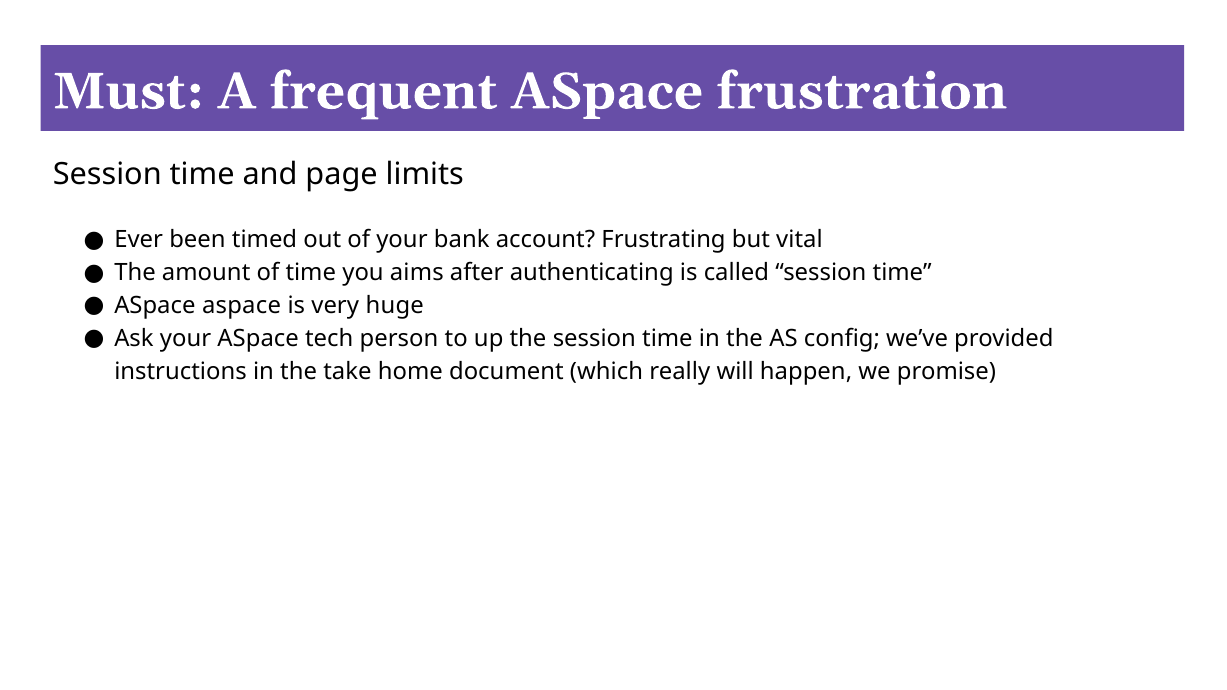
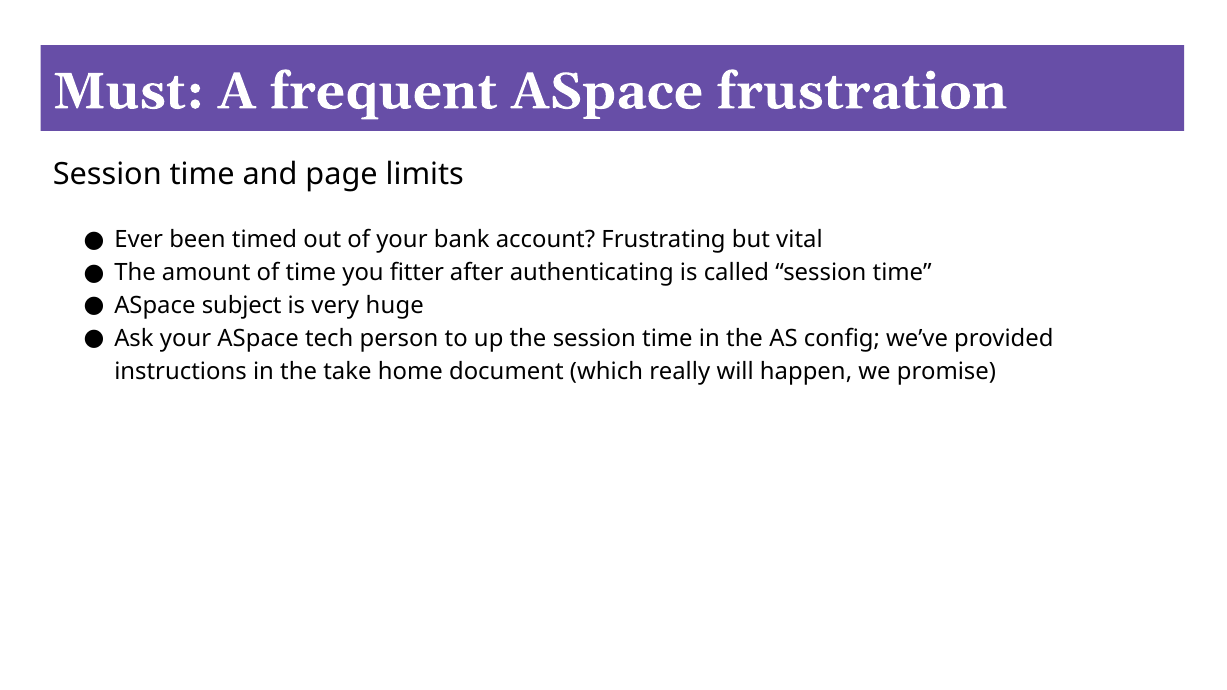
aims: aims -> fitter (417, 273)
ASpace aspace: aspace -> subject (242, 305)
